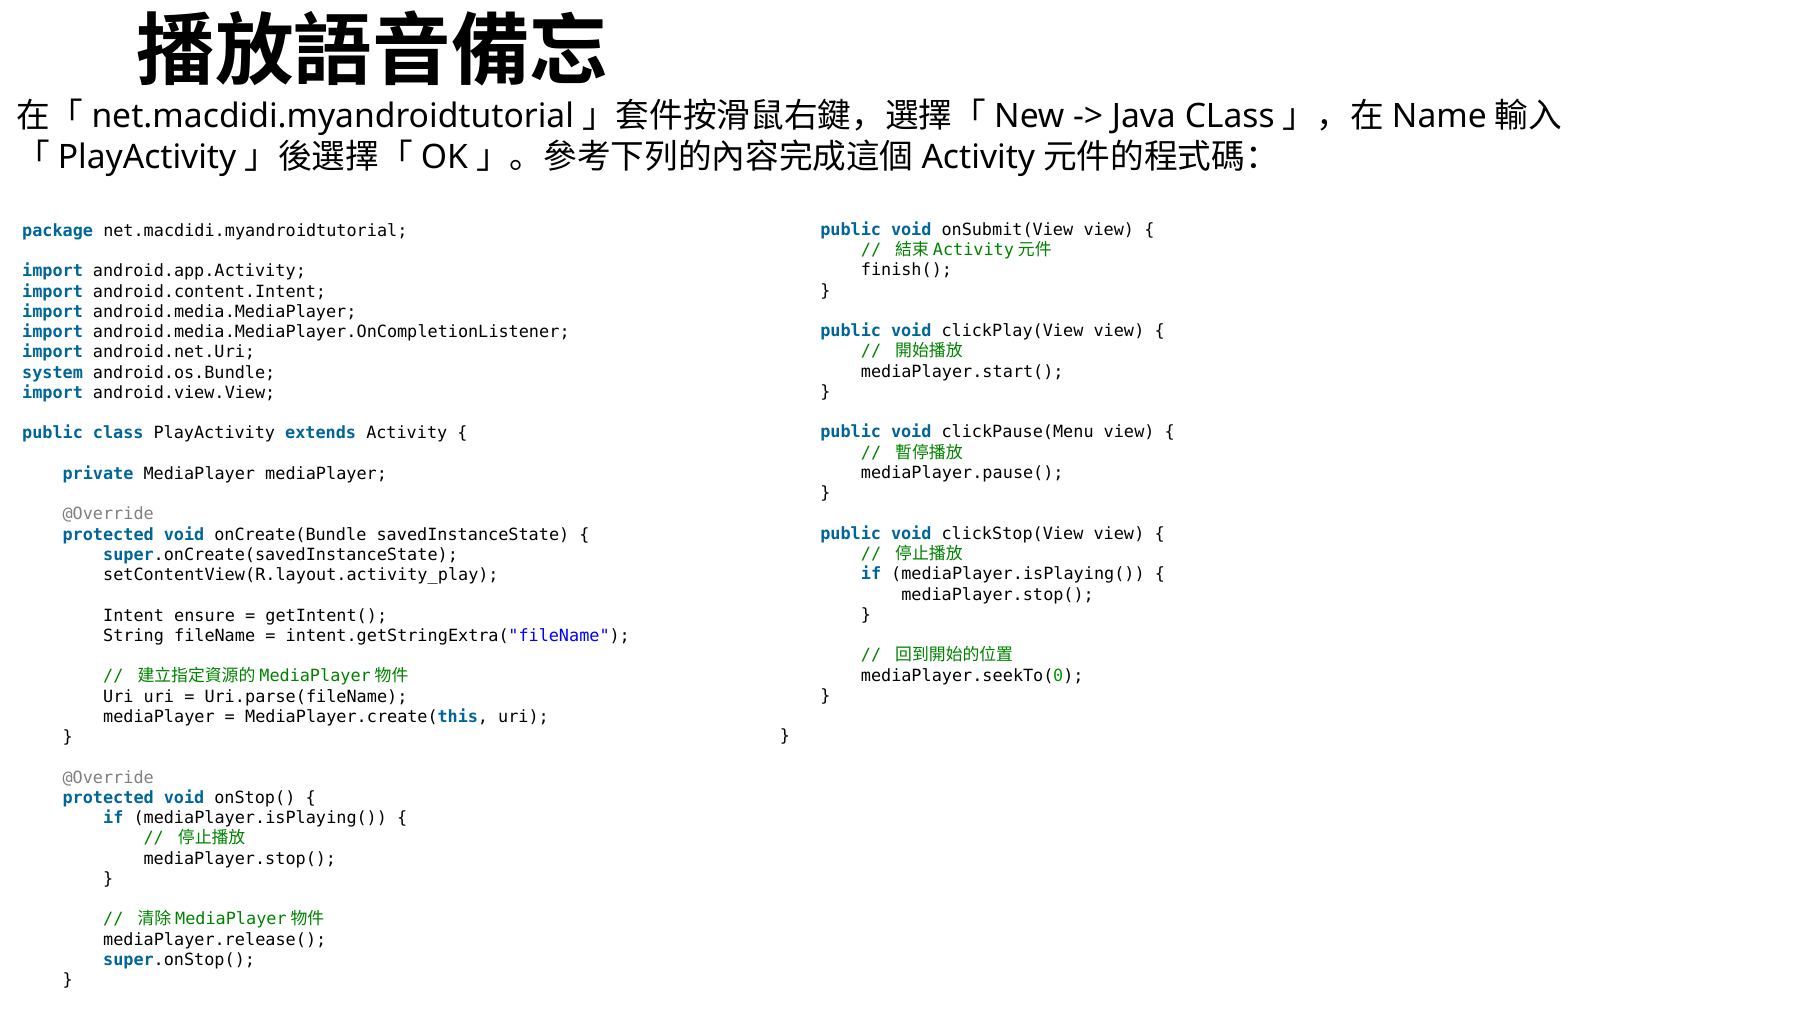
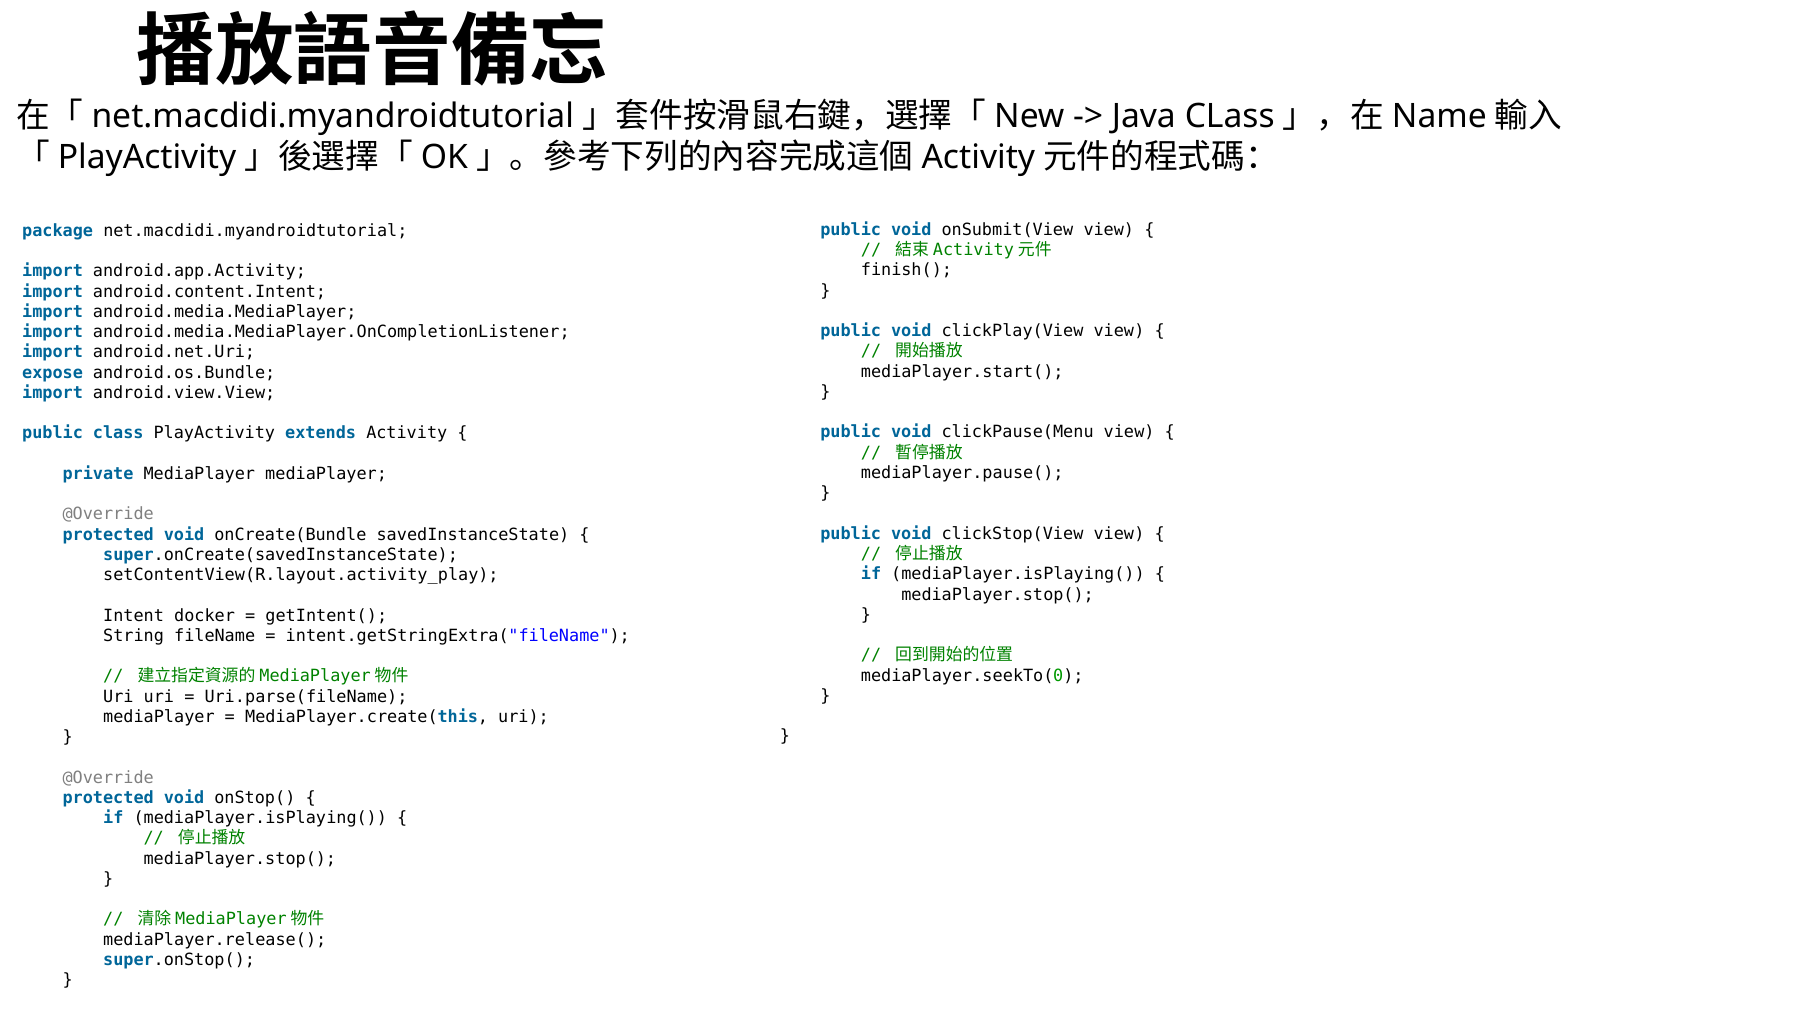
system: system -> expose (53, 372)
ensure: ensure -> docker (205, 615)
